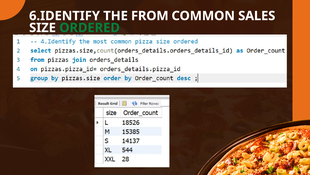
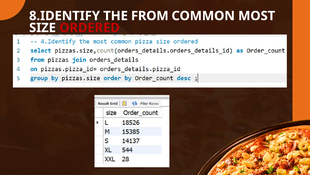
6.IDENTIFY: 6.IDENTIFY -> 8.IDENTIFY (65, 16)
SALES: SALES -> MOST (257, 16)
ORDERED colour: green -> red (90, 28)
